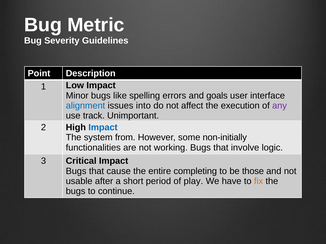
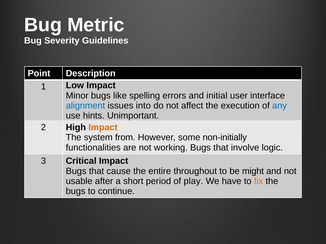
goals: goals -> initial (217, 96)
any colour: purple -> blue (280, 106)
track: track -> hints (94, 116)
Impact colour: blue -> orange (103, 128)
completing: completing -> throughout (195, 171)
those: those -> might (253, 171)
